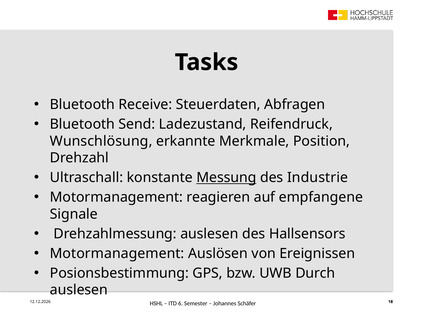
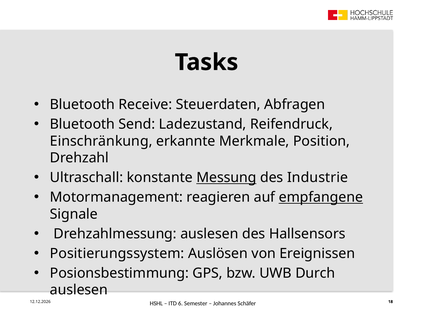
Wunschlösung: Wunschlösung -> Einschränkung (101, 141)
empfangene underline: none -> present (321, 197)
Motormanagement: Motormanagement -> Positierungssystem (117, 253)
